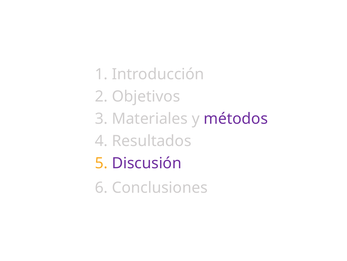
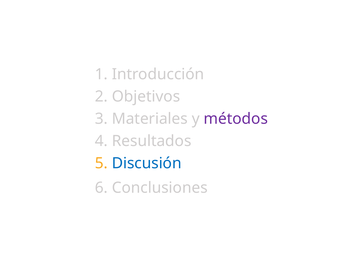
Discusión colour: purple -> blue (147, 163)
